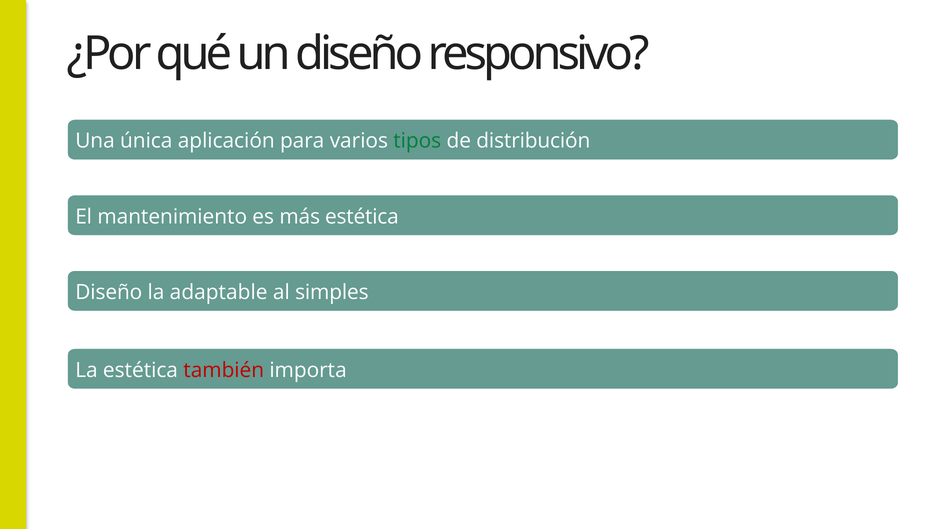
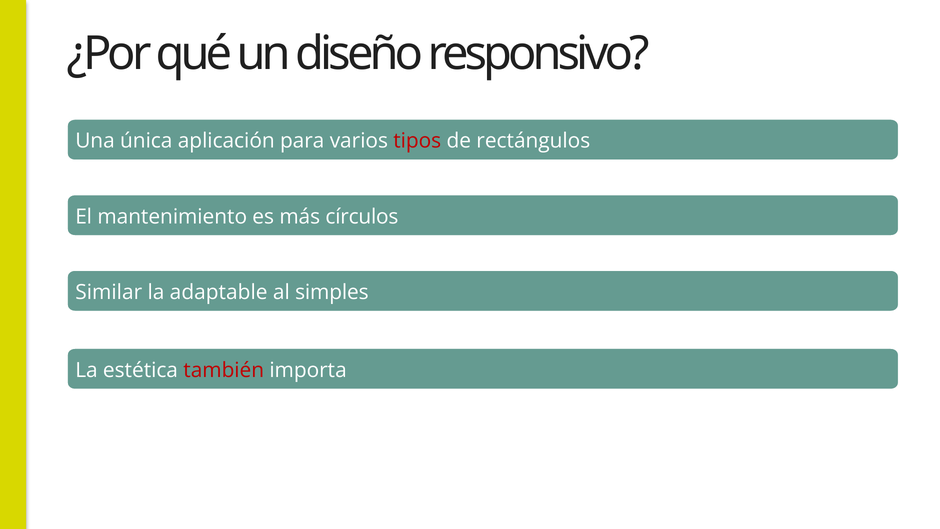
tipos colour: green -> red (417, 141)
distribución: distribución -> rectángulos (533, 141)
más estética: estética -> círculos (362, 217)
Diseño: Diseño -> Similar (109, 292)
